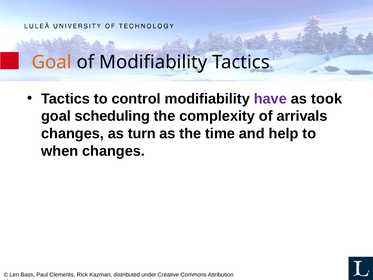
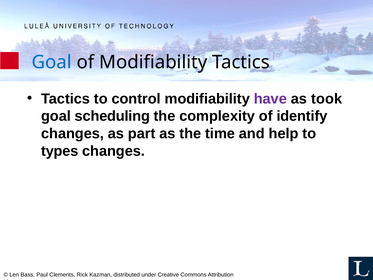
Goal colour: orange -> blue (52, 62)
arrivals: arrivals -> identify (302, 116)
turn: turn -> part (142, 133)
when: when -> types (60, 151)
